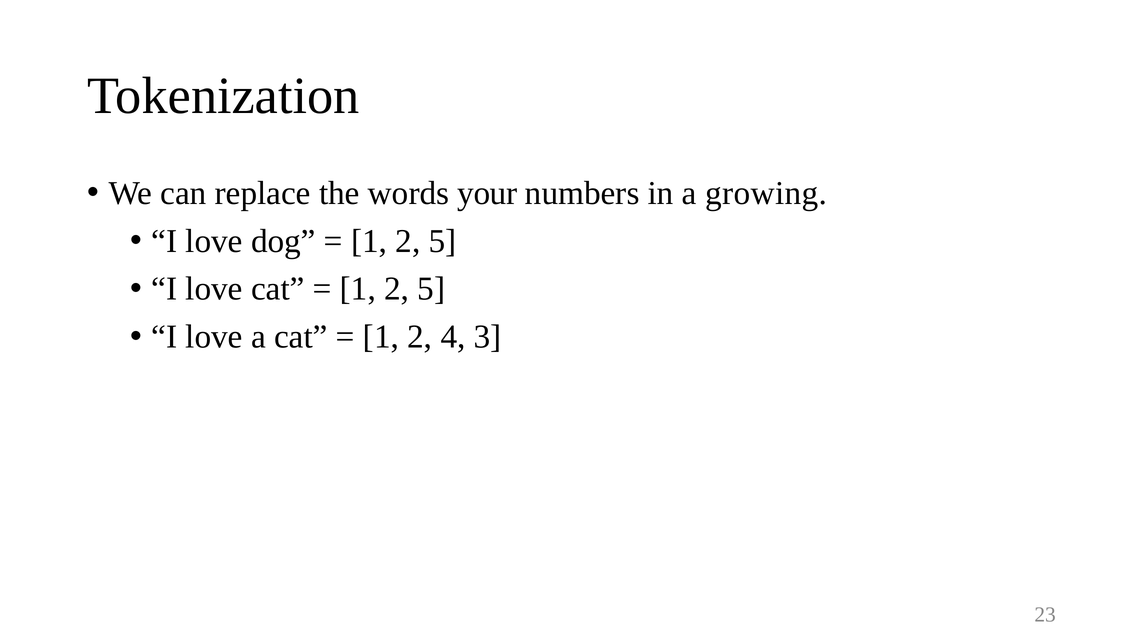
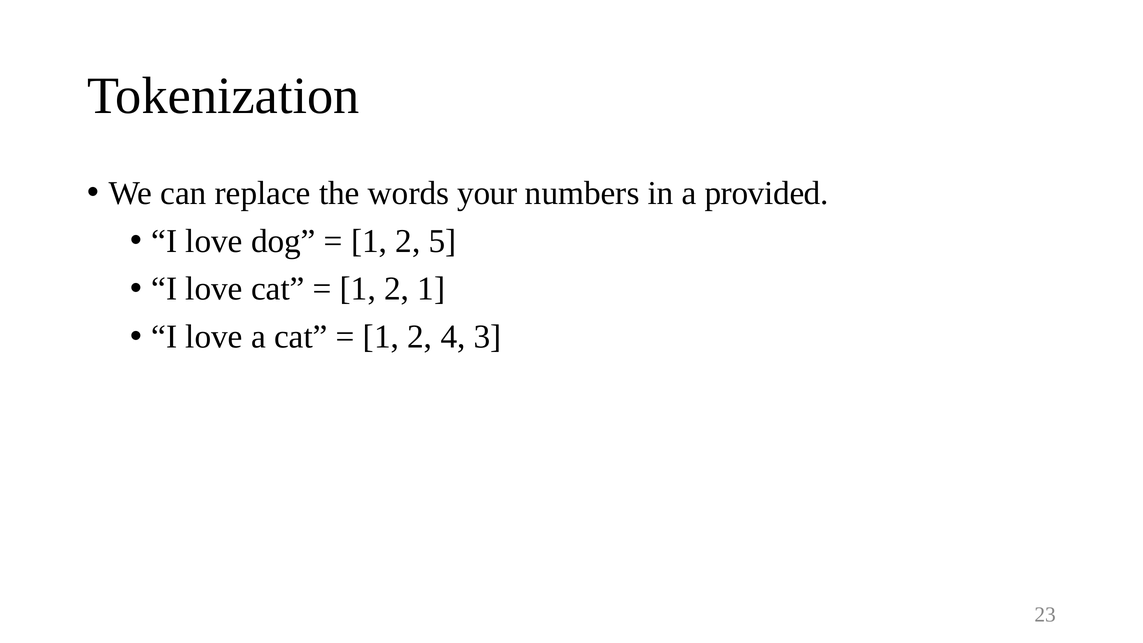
growing: growing -> provided (767, 193)
5: 5 -> 1 (431, 289)
